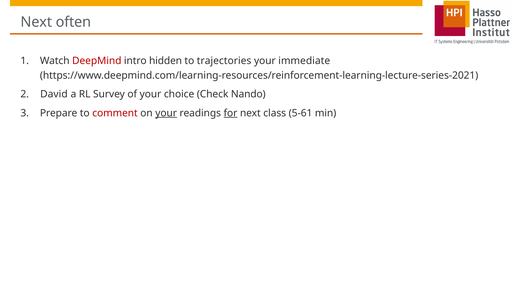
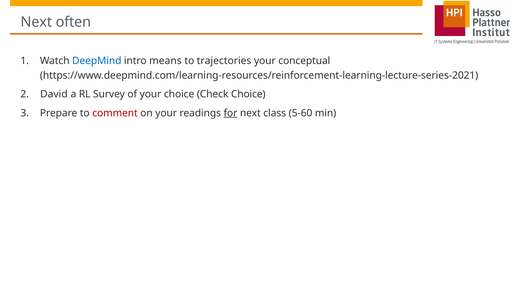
DeepMind colour: red -> blue (97, 61)
hidden: hidden -> means (165, 61)
immediate: immediate -> conceptual (304, 61)
Check Nando: Nando -> Choice (248, 94)
your underline: present -> none (166, 113)
5-61: 5-61 -> 5-60 (301, 113)
